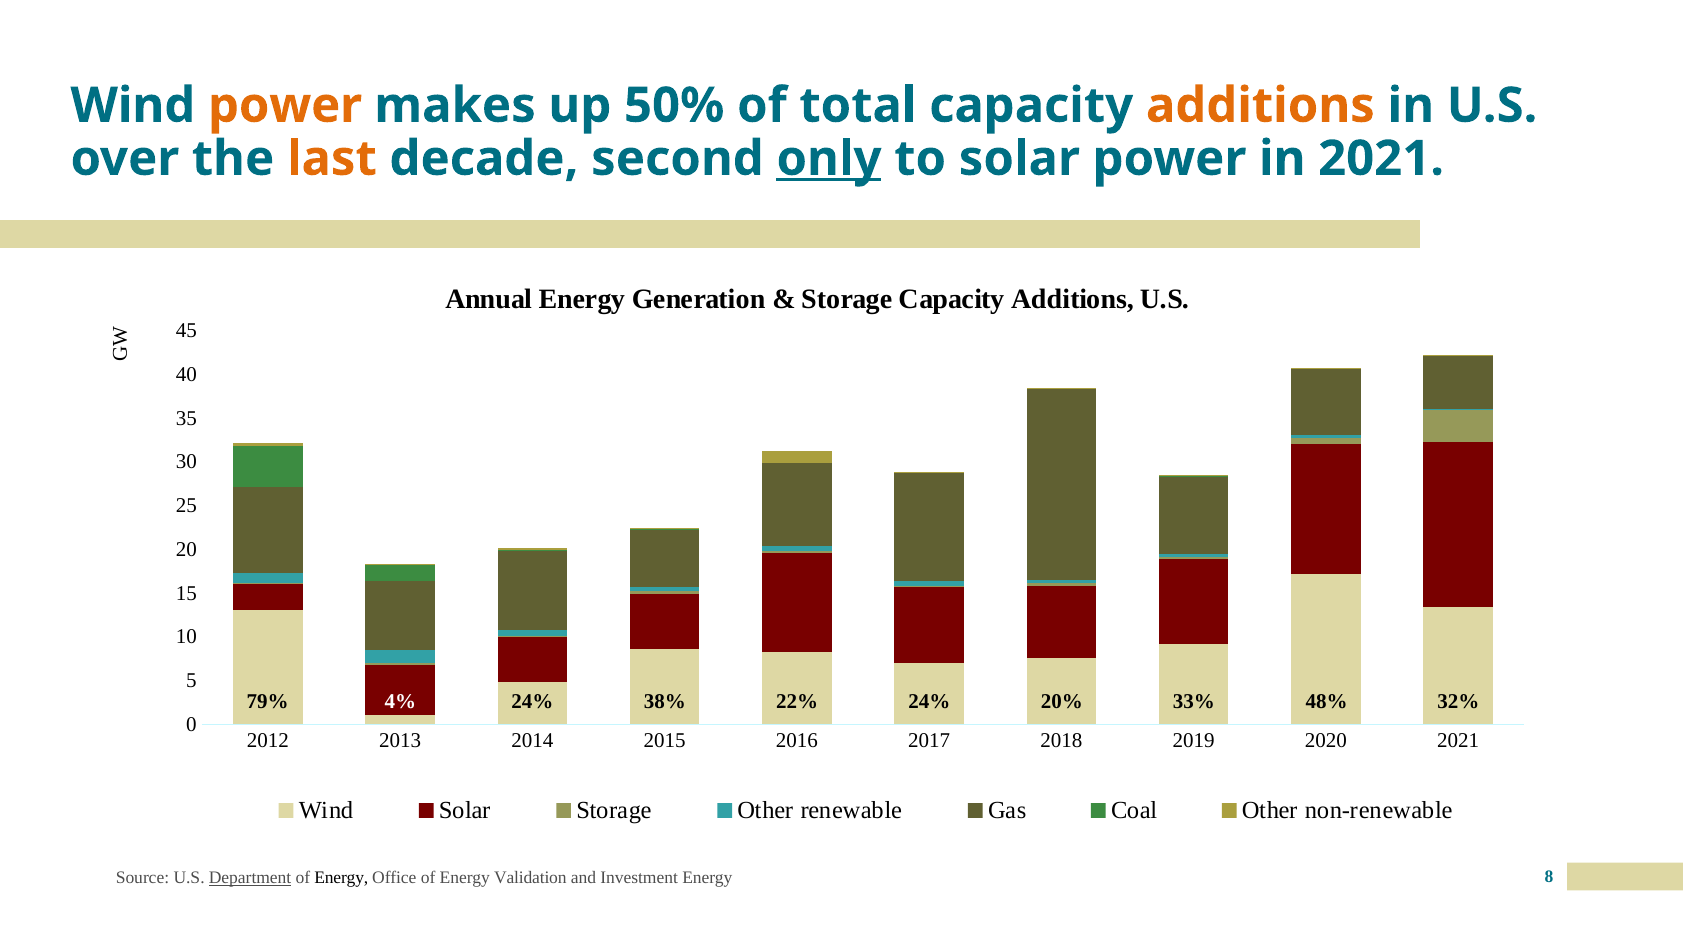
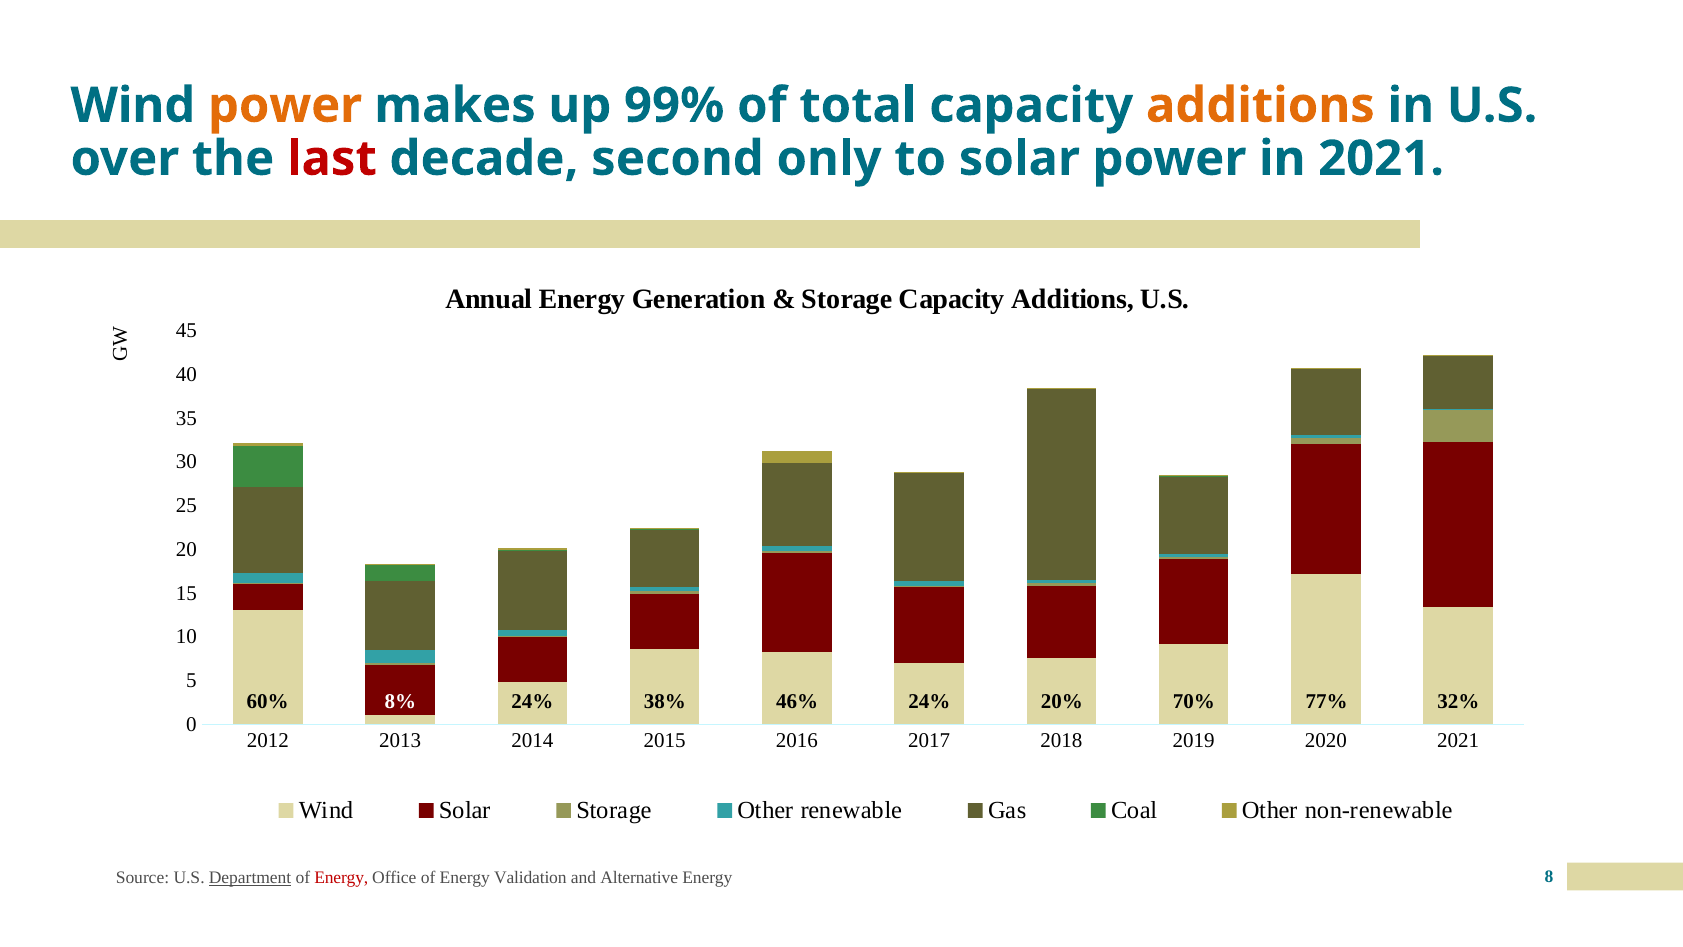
50%: 50% -> 99% (674, 106)
last colour: orange -> red (332, 159)
only underline: present -> none (829, 159)
79%: 79% -> 60% (268, 702)
4%: 4% -> 8% (400, 702)
22%: 22% -> 46% (797, 702)
33%: 33% -> 70% (1194, 702)
48%: 48% -> 77% (1327, 702)
Energy colour: black -> red (341, 878)
Investment: Investment -> Alternative (639, 878)
